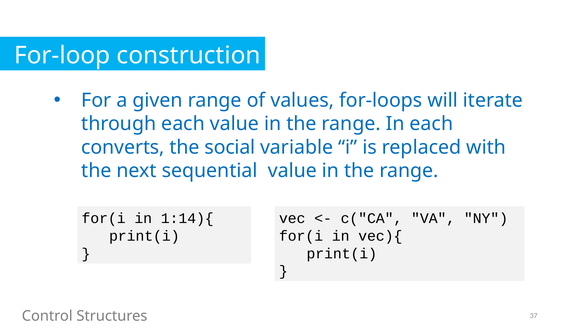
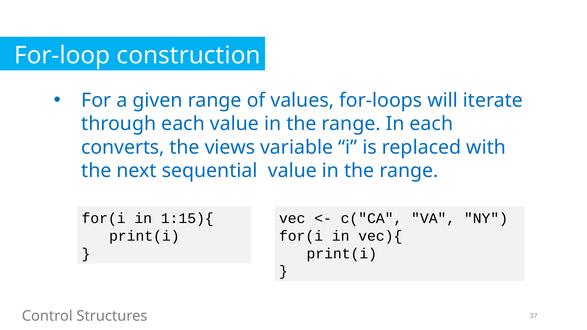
social: social -> views (230, 147)
1:14){: 1:14){ -> 1:15){ (187, 218)
